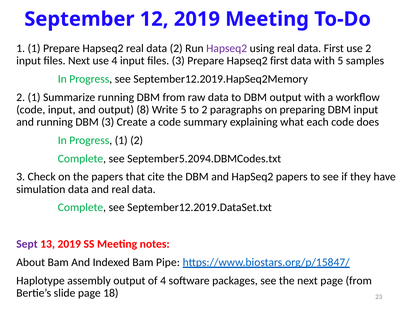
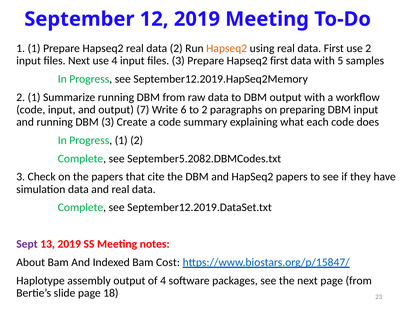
Hapseq2 colour: purple -> orange (227, 48)
8: 8 -> 7 (143, 110)
Write 5: 5 -> 6 (184, 110)
September5.2094.DBMCodes.txt: September5.2094.DBMCodes.txt -> September5.2082.DBMCodes.txt (204, 159)
Pipe: Pipe -> Cost (168, 263)
